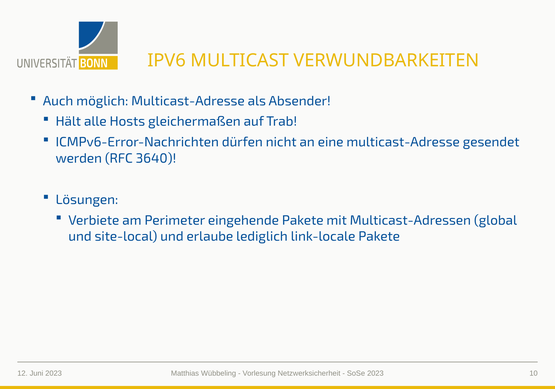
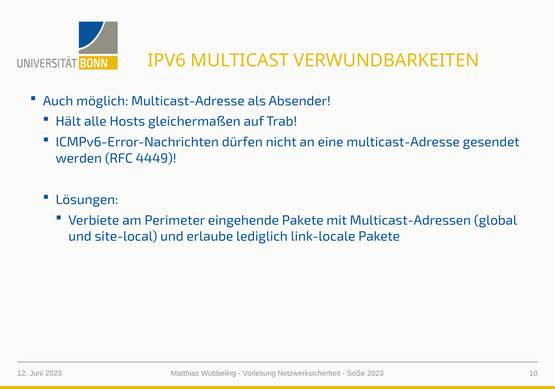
3640: 3640 -> 4449 (156, 158)
